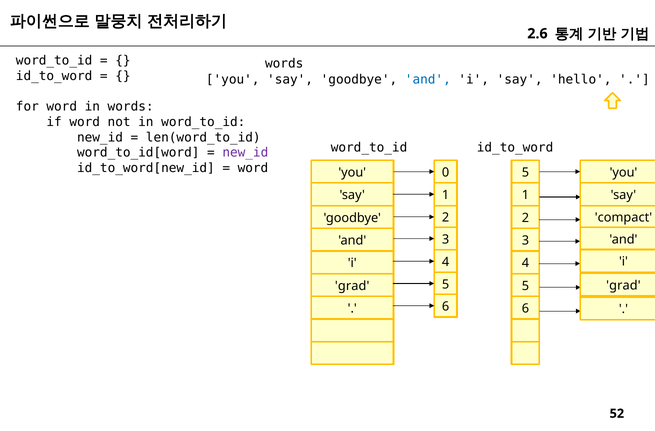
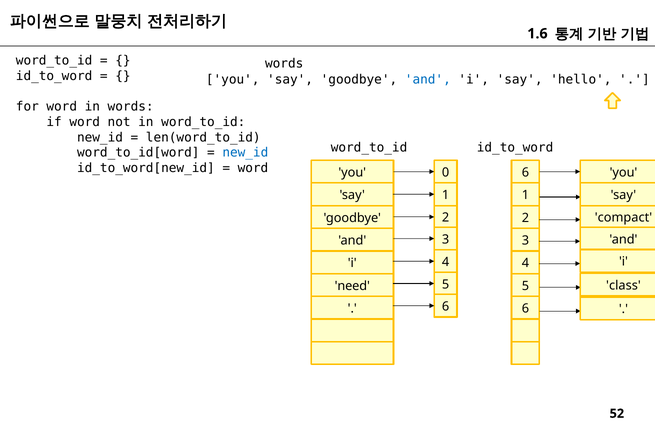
2.6: 2.6 -> 1.6 (537, 34)
new_id colour: purple -> blue (245, 152)
0 5: 5 -> 6 (525, 172)
5 grad: grad -> class (623, 285)
grad: grad -> need (352, 285)
